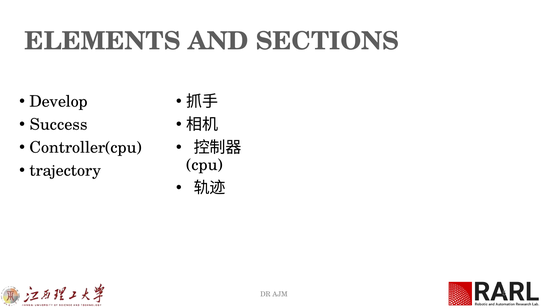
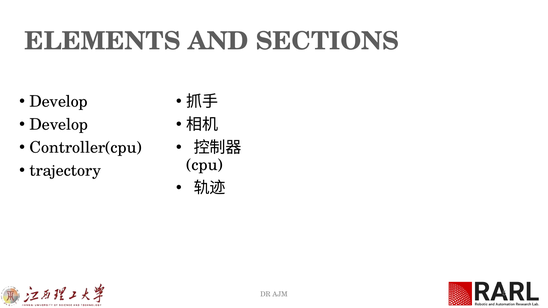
Success: Success -> Develop (59, 125)
